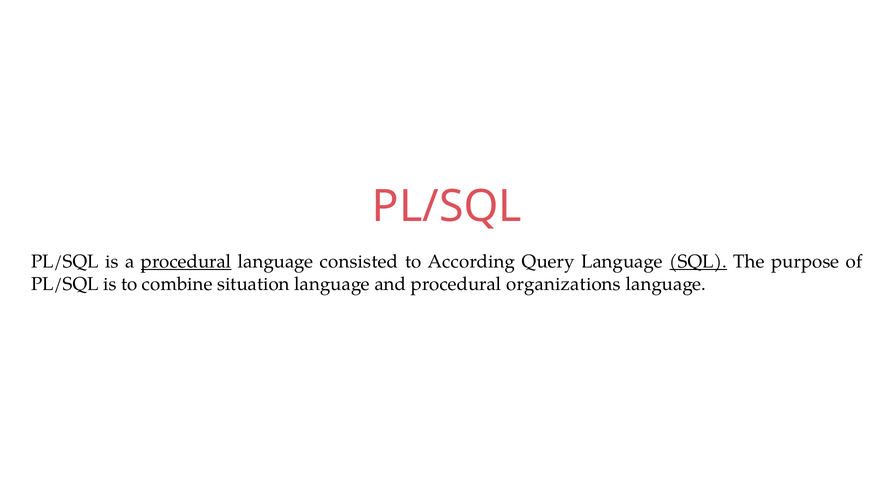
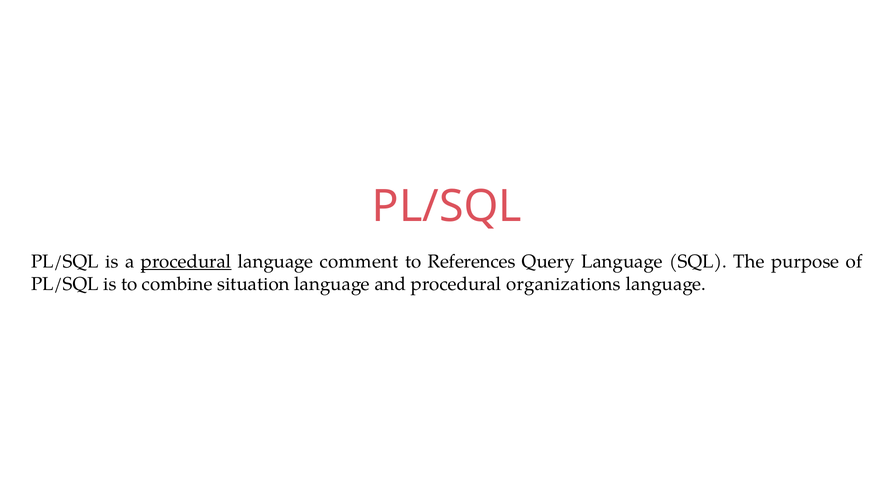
consisted: consisted -> comment (359, 262)
According: According -> References (472, 262)
SQL underline: present -> none (698, 262)
